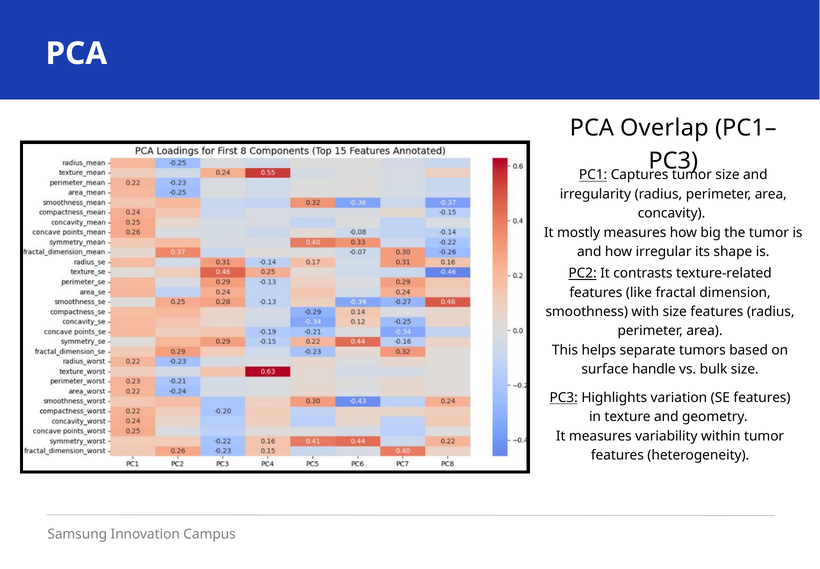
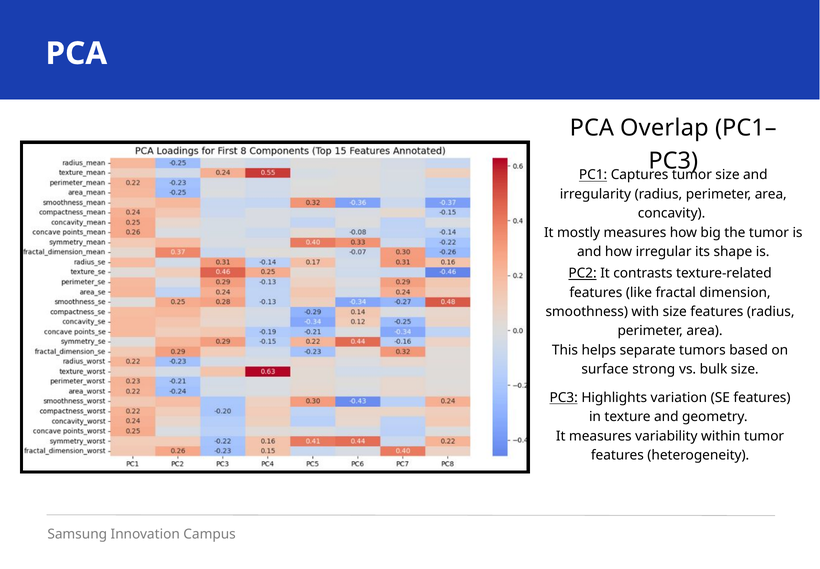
handle: handle -> strong (654, 369)
